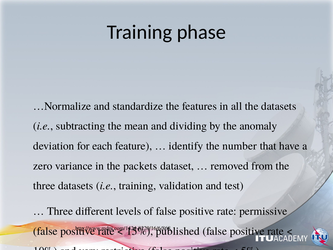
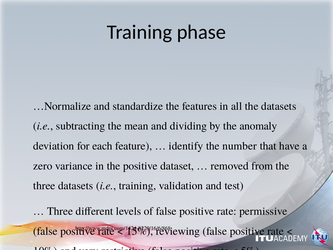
the packets: packets -> positive (140, 166)
published: published -> reviewing (178, 231)
